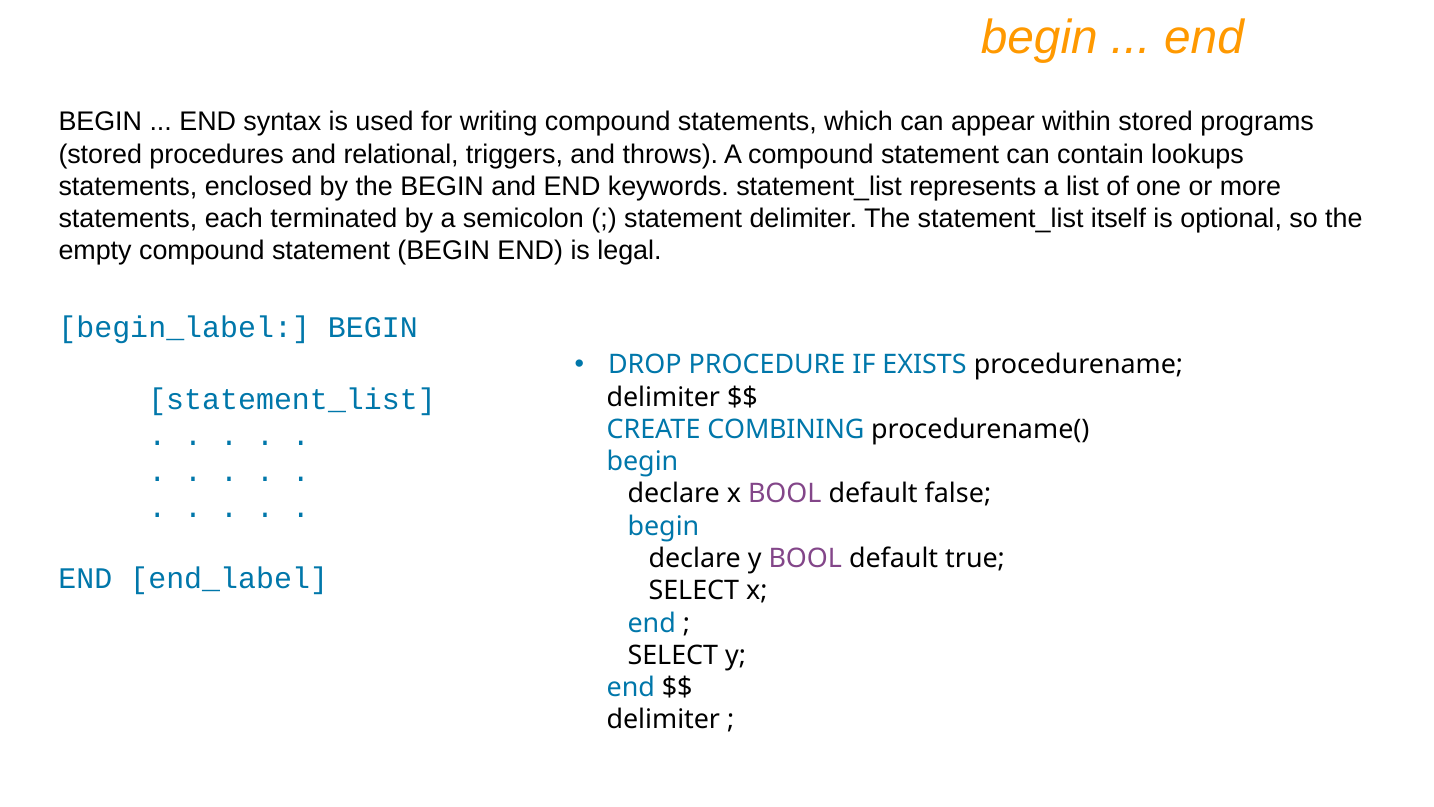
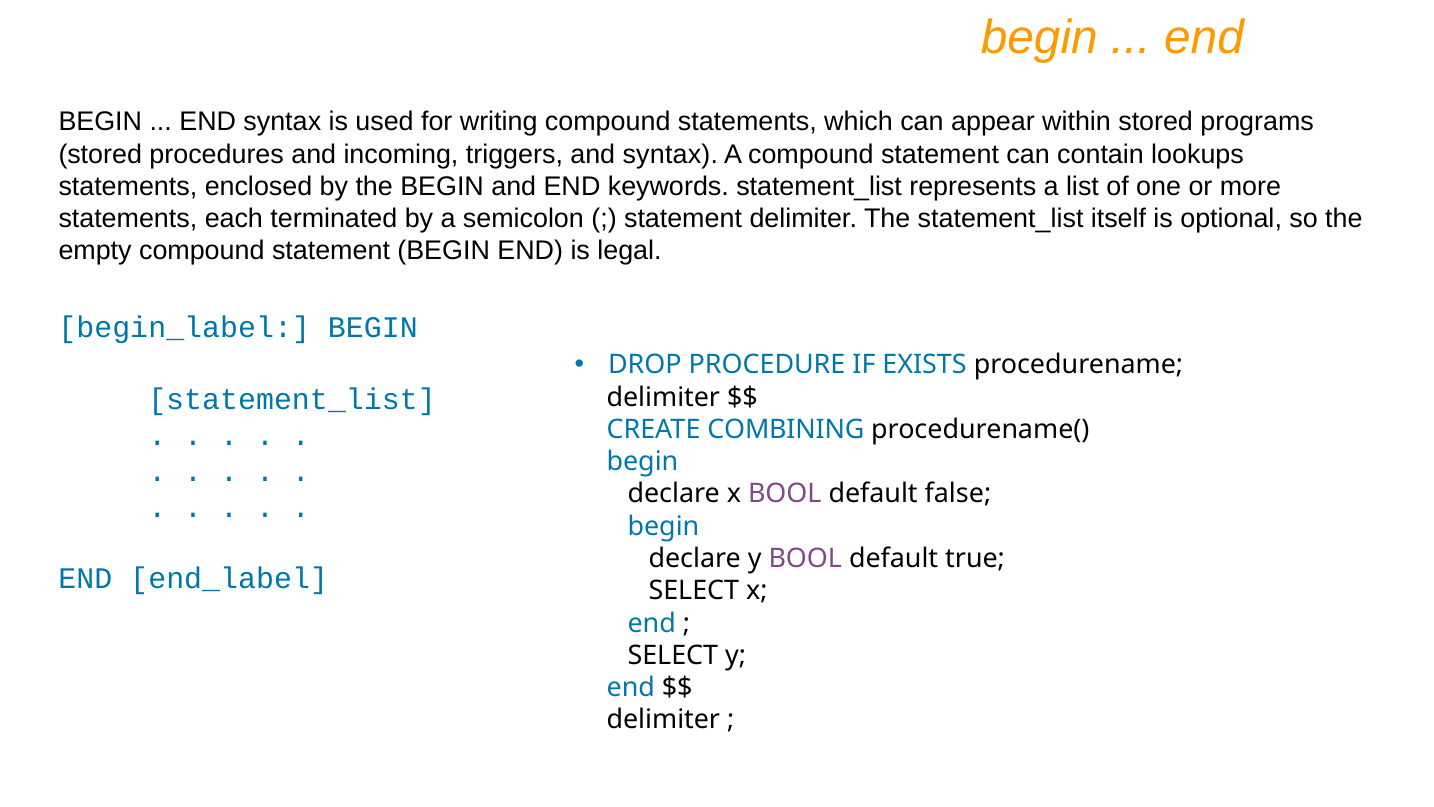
relational: relational -> incoming (401, 154)
and throws: throws -> syntax (670, 154)
